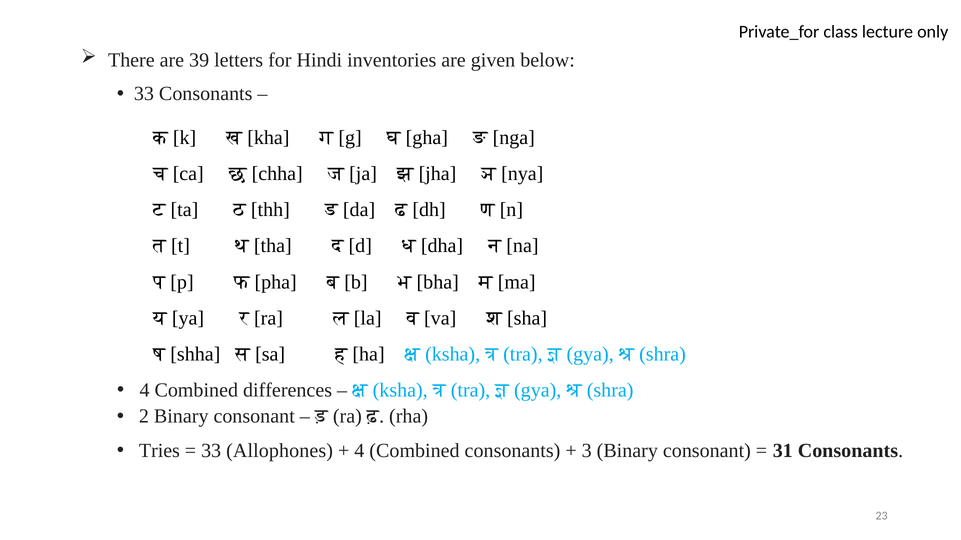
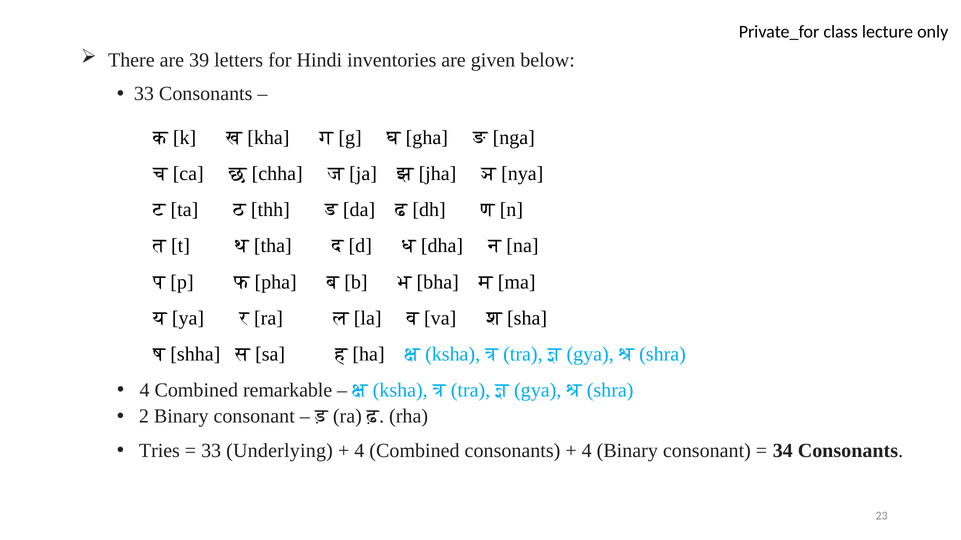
differences: differences -> remarkable (288, 390)
Allophones: Allophones -> Underlying (280, 451)
3: 3 -> 4 (587, 451)
31: 31 -> 34 (783, 451)
